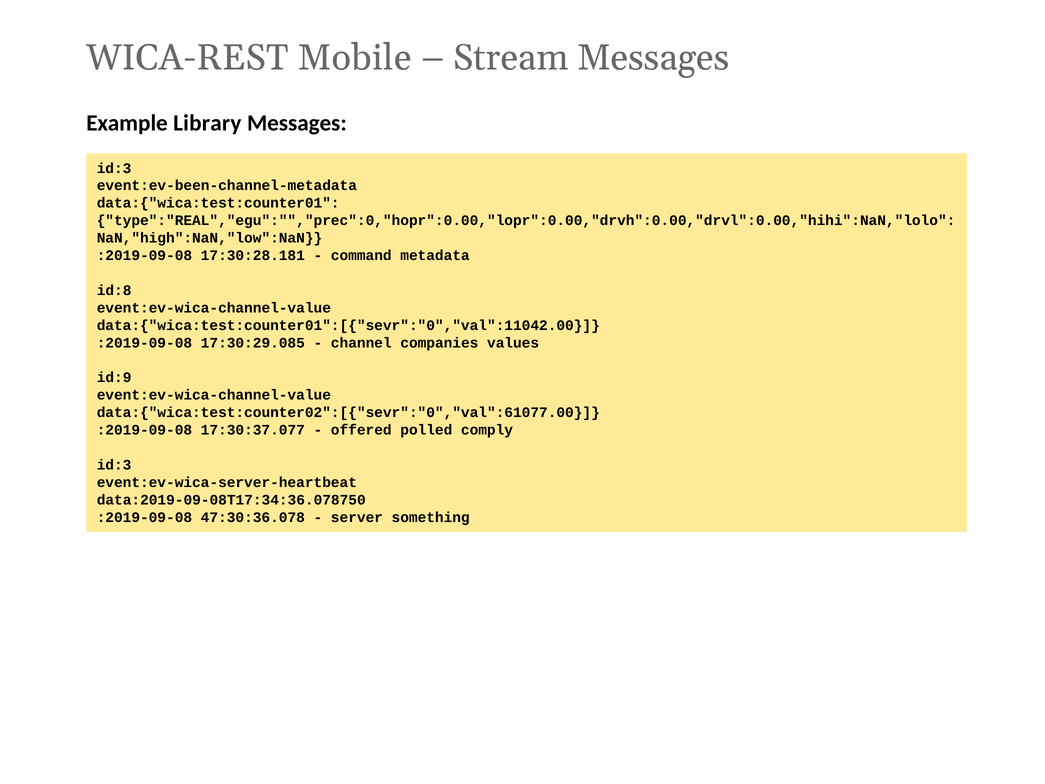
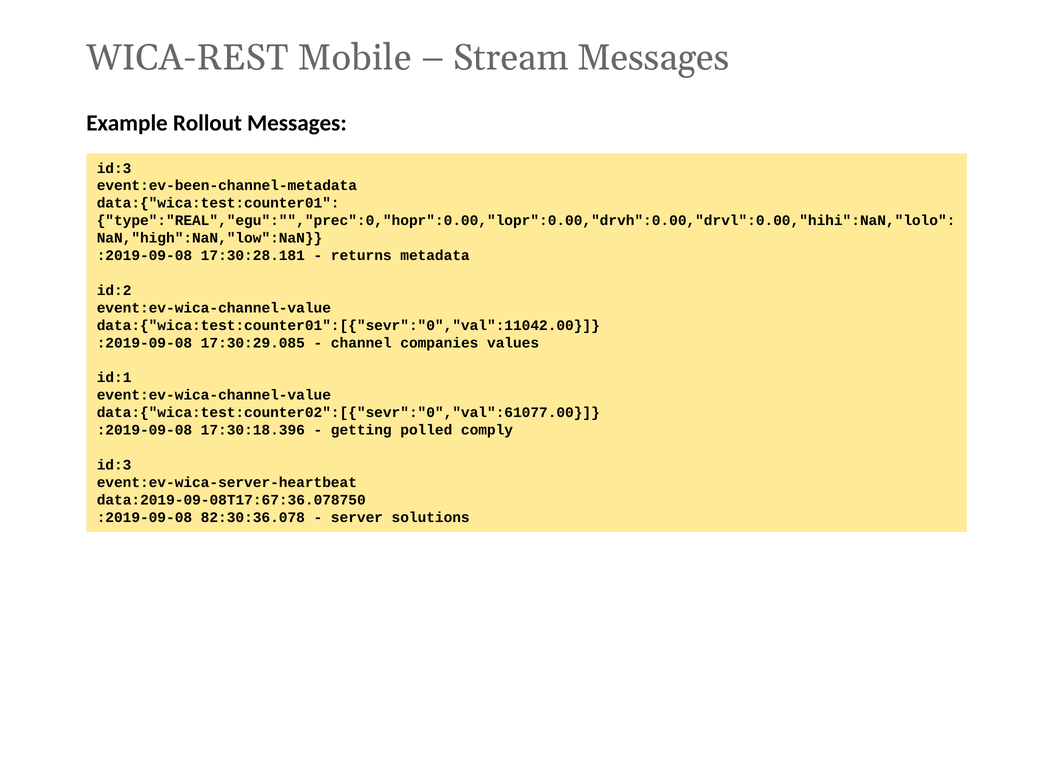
Library: Library -> Rollout (207, 123)
command: command -> returns (361, 255)
id:8: id:8 -> id:2 (114, 290)
id:9: id:9 -> id:1 (114, 377)
17:30:37.077: 17:30:37.077 -> 17:30:18.396 (253, 430)
offered: offered -> getting (361, 430)
data:2019-09-08T17:34:36.078750: data:2019-09-08T17:34:36.078750 -> data:2019-09-08T17:67:36.078750 (231, 500)
47:30:36.078: 47:30:36.078 -> 82:30:36.078 (253, 517)
something: something -> solutions (431, 517)
